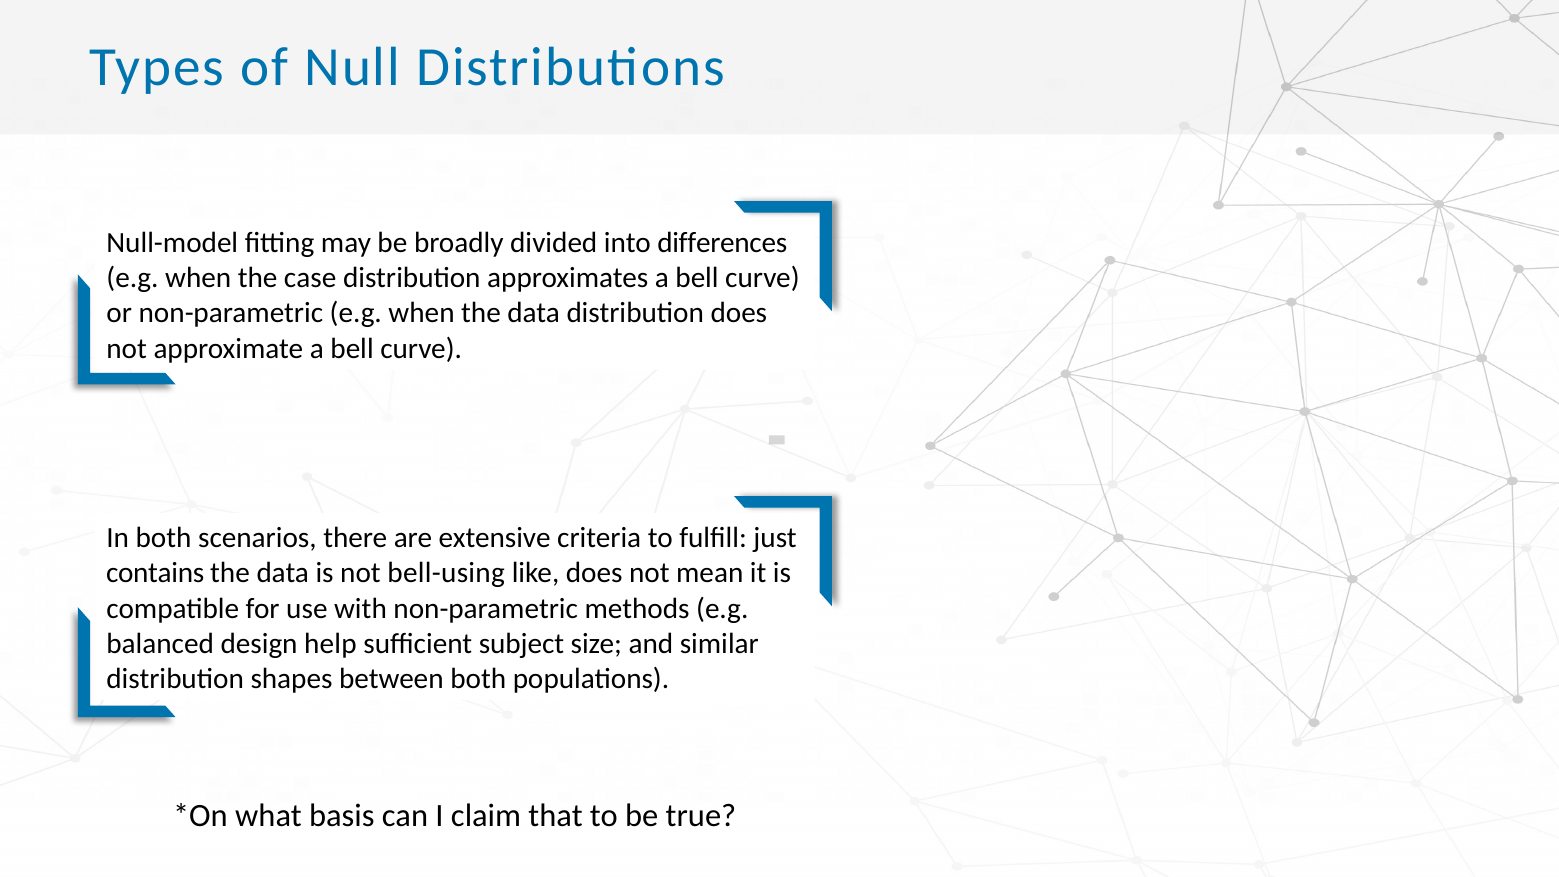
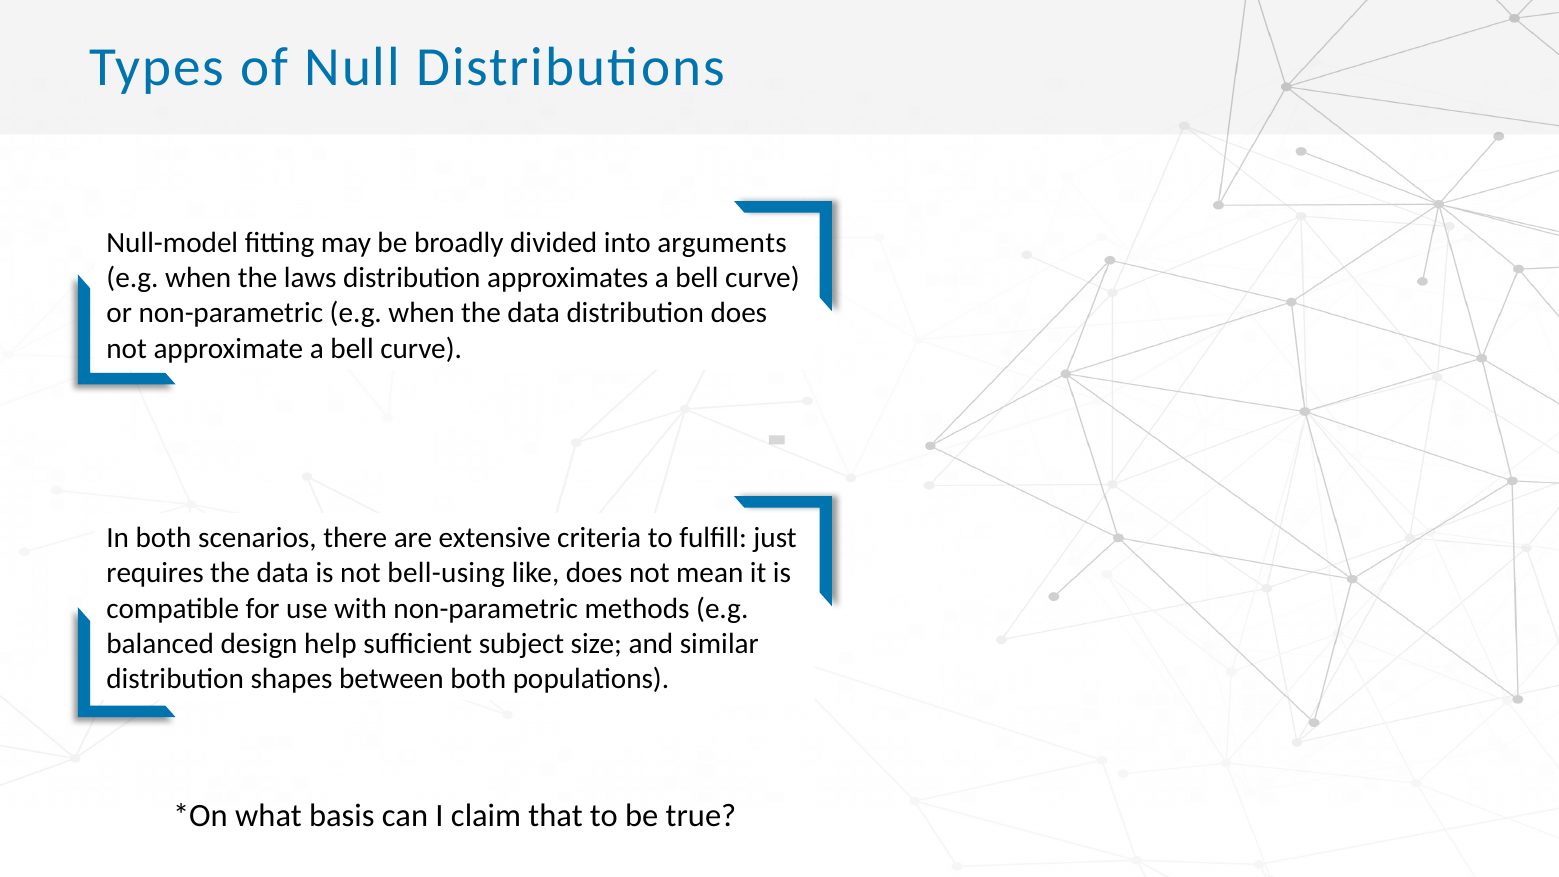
differences: differences -> arguments (722, 243)
case: case -> laws (310, 278)
contains: contains -> requires (155, 573)
